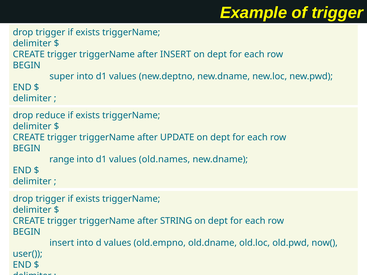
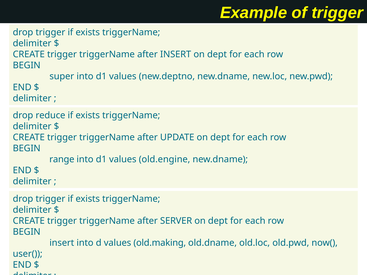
old.names: old.names -> old.engine (165, 159)
STRING: STRING -> SERVER (176, 221)
old.empno: old.empno -> old.making (160, 243)
